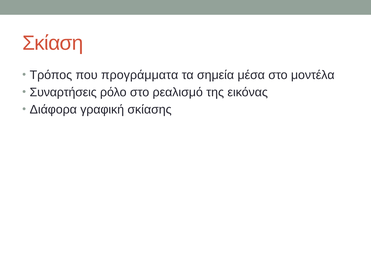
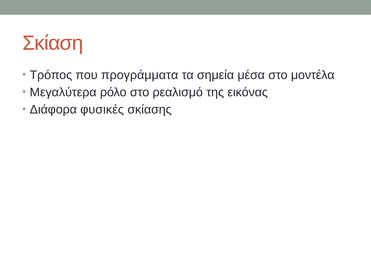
Συναρτήσεις: Συναρτήσεις -> Μεγαλύτερα (63, 92)
γραφική: γραφική -> φυσικές (102, 110)
